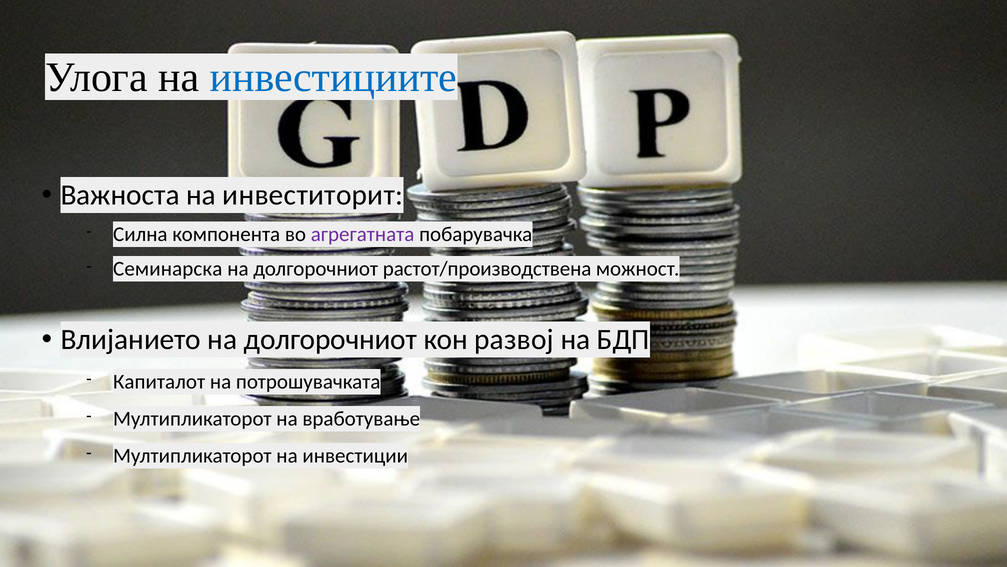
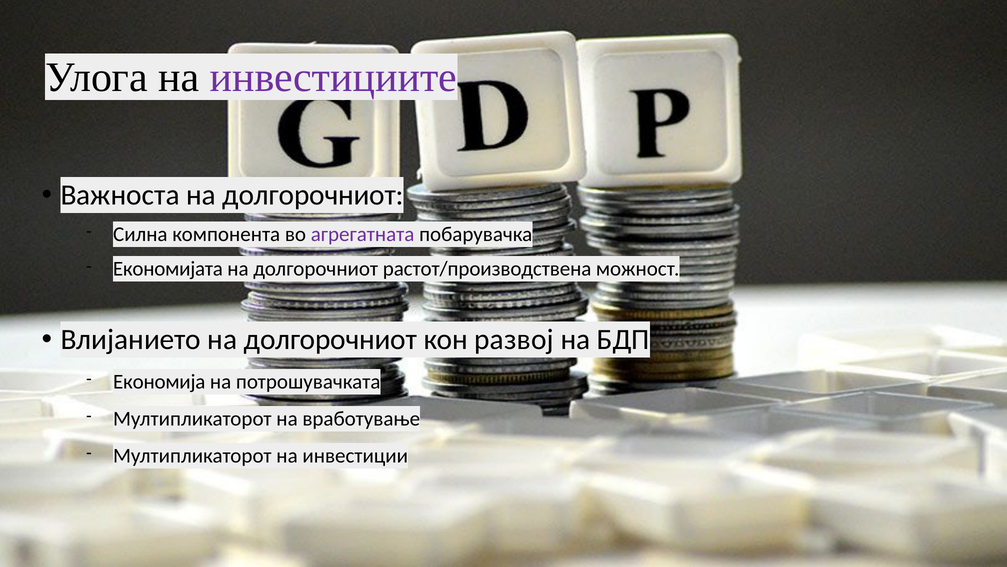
инвестициите colour: blue -> purple (333, 77)
Важноста на инвеститорит: инвеститорит -> долгорочниот (313, 195)
Семинарска: Семинарска -> Економијата (168, 269)
Капиталот: Капиталот -> Економија (159, 381)
